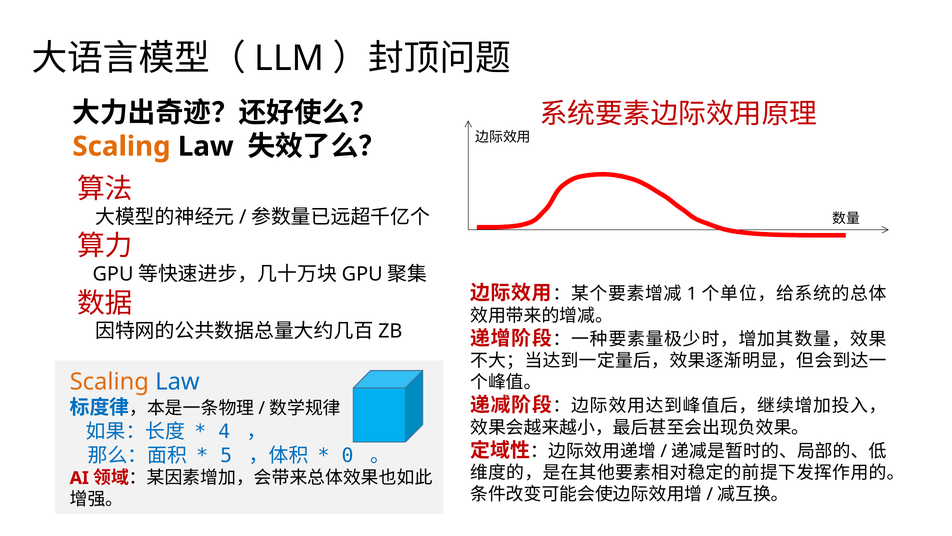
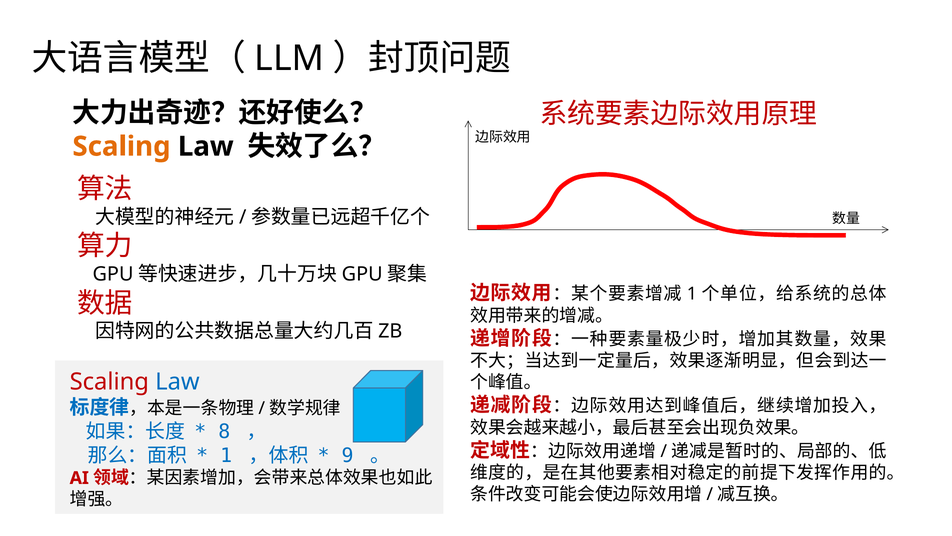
Scaling colour: orange -> red (109, 382)
4: 4 -> 8 (224, 431)
5: 5 -> 1 (226, 455)
0: 0 -> 9 (348, 455)
